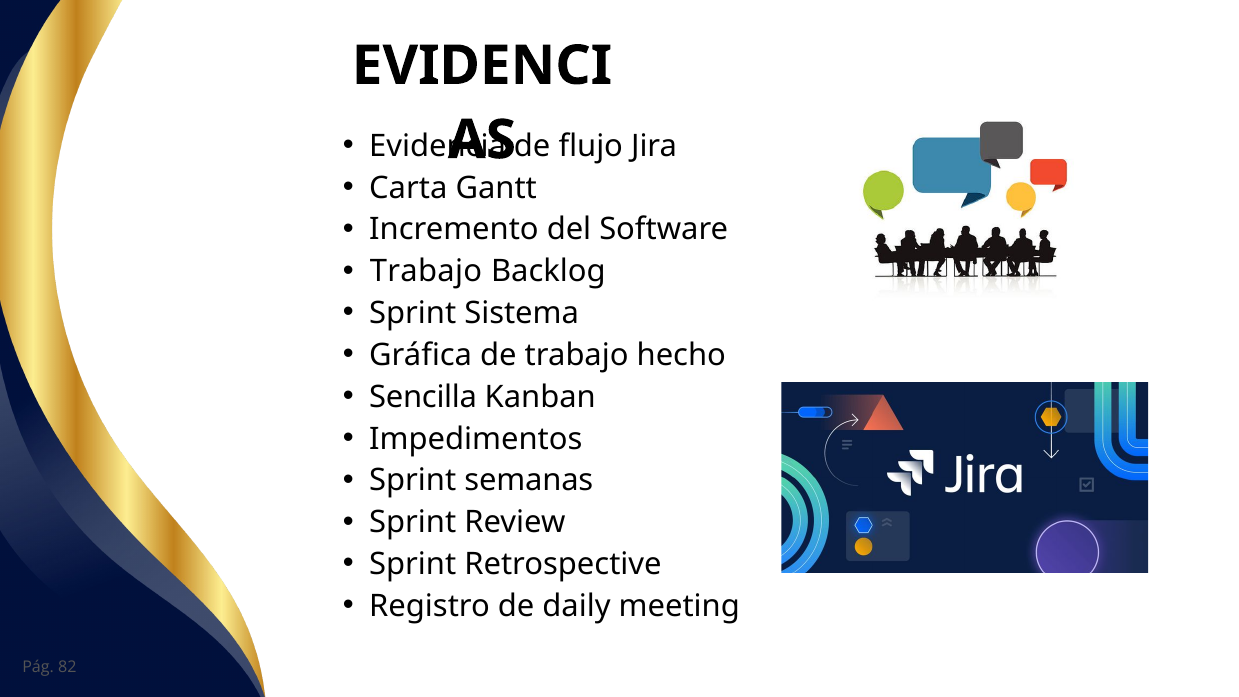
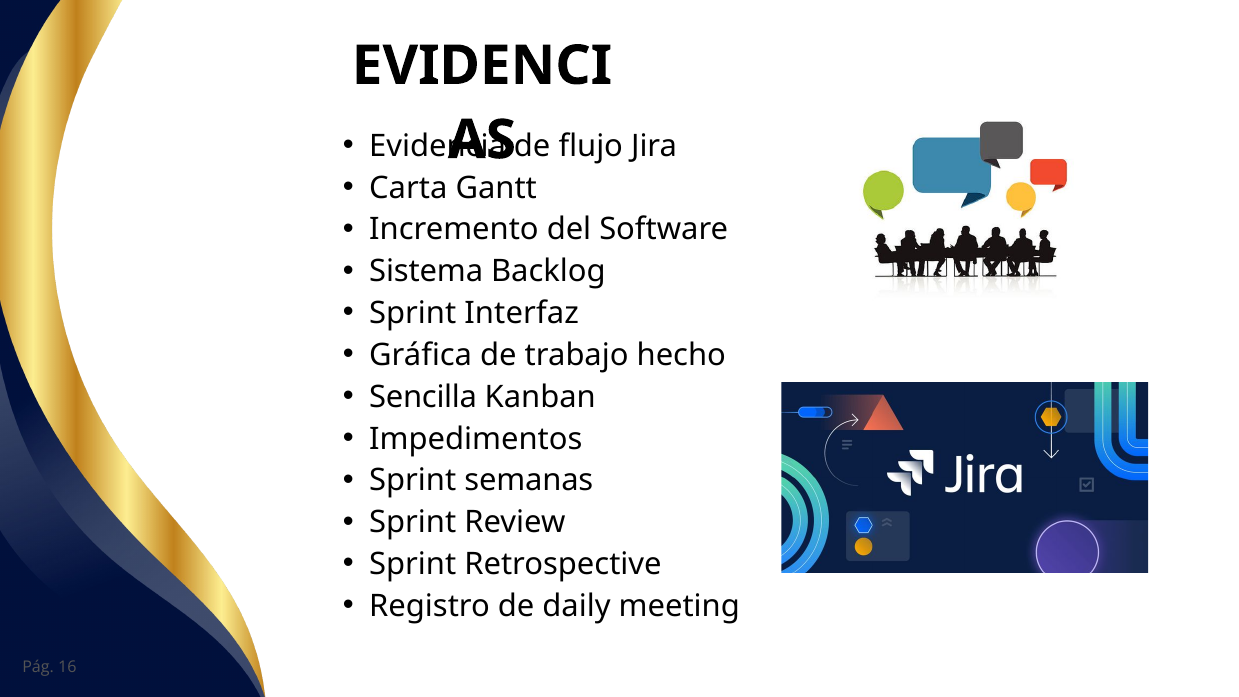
Trabajo: Trabajo -> Sistema (426, 271)
Sistema: Sistema -> Interfaz (522, 313)
82: 82 -> 16 (67, 667)
